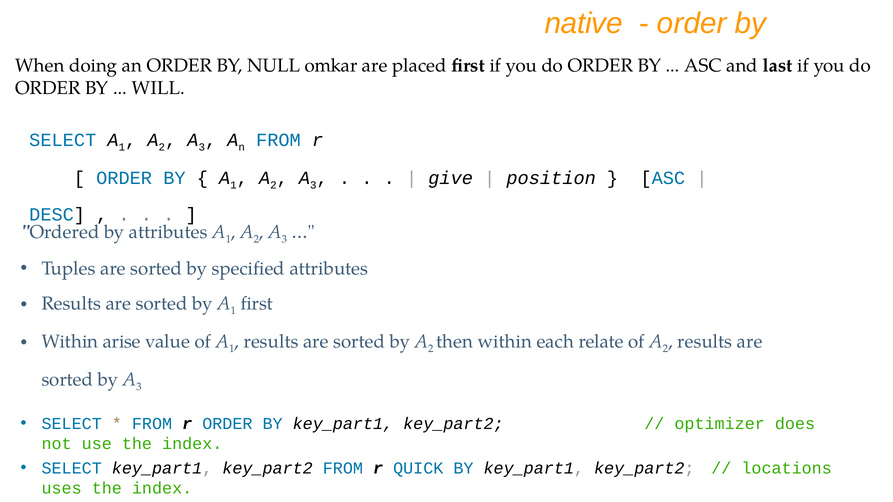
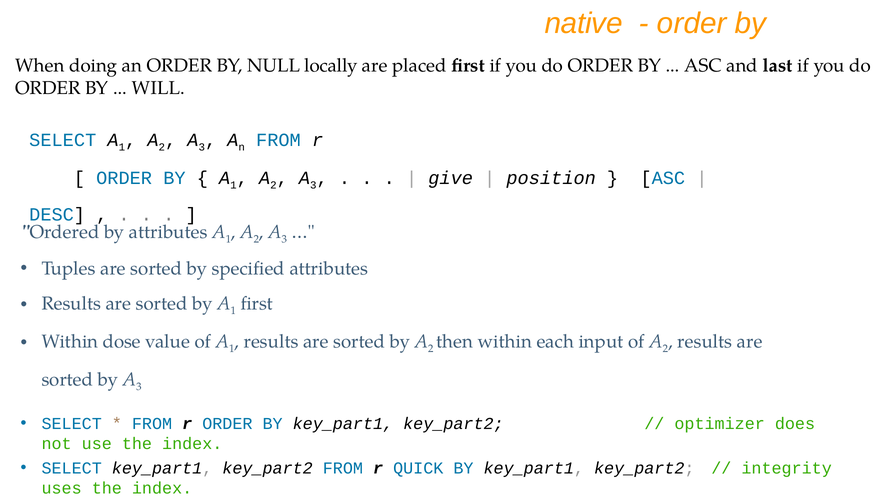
omkar: omkar -> locally (331, 66)
arise: arise -> dose (122, 342)
relate: relate -> input (601, 342)
locations: locations -> integrity (787, 468)
